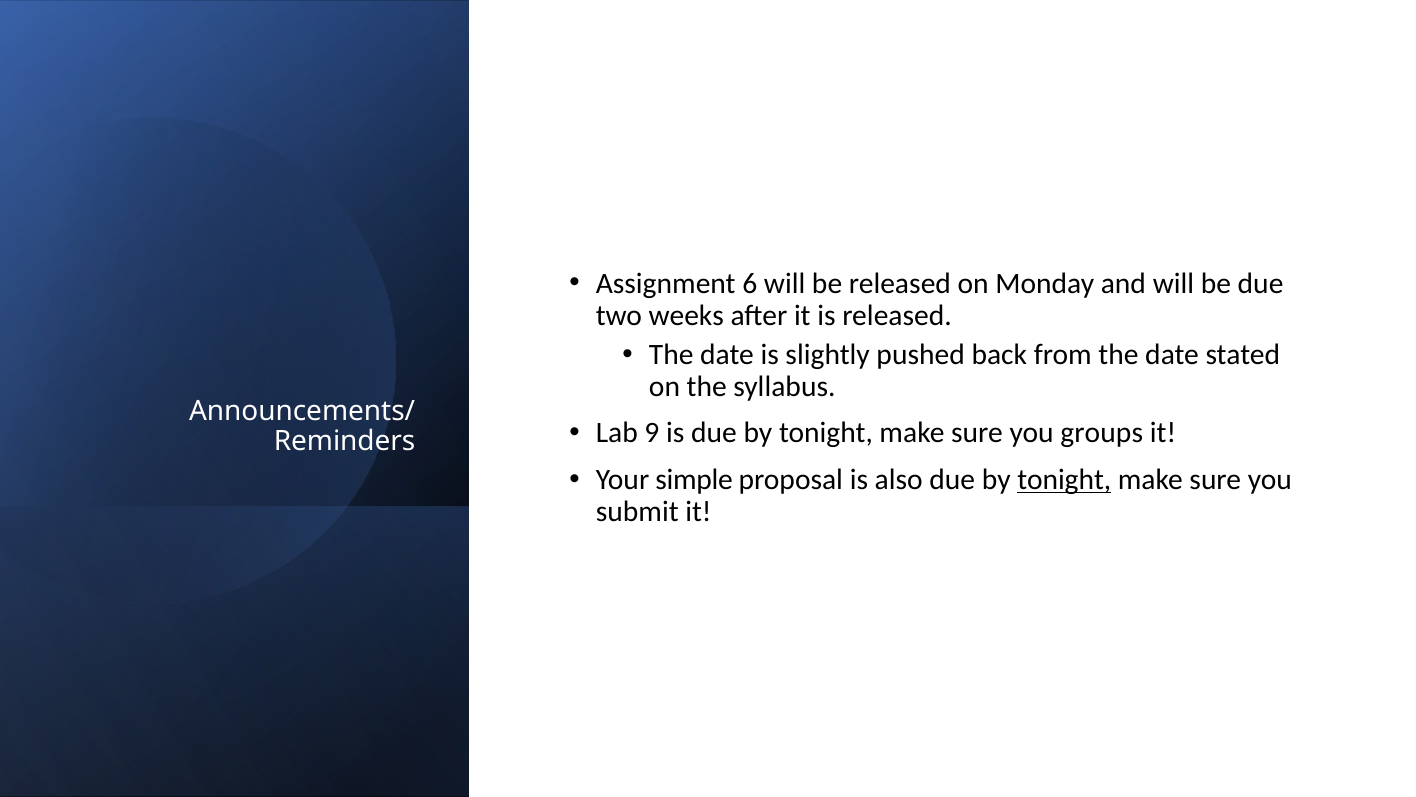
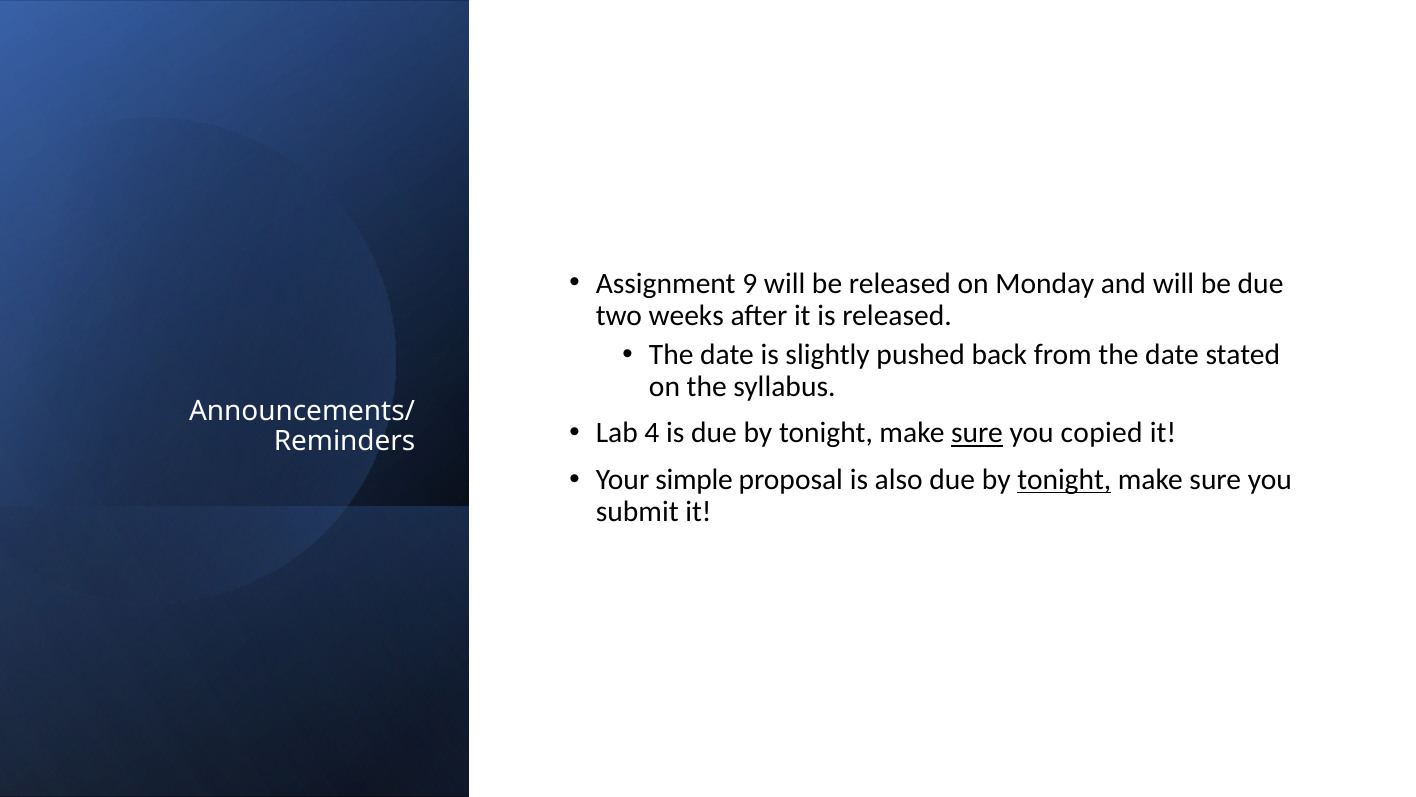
6: 6 -> 9 (750, 283)
9: 9 -> 4 (652, 433)
sure underline: none -> present (977, 433)
groups: groups -> copied (1102, 433)
